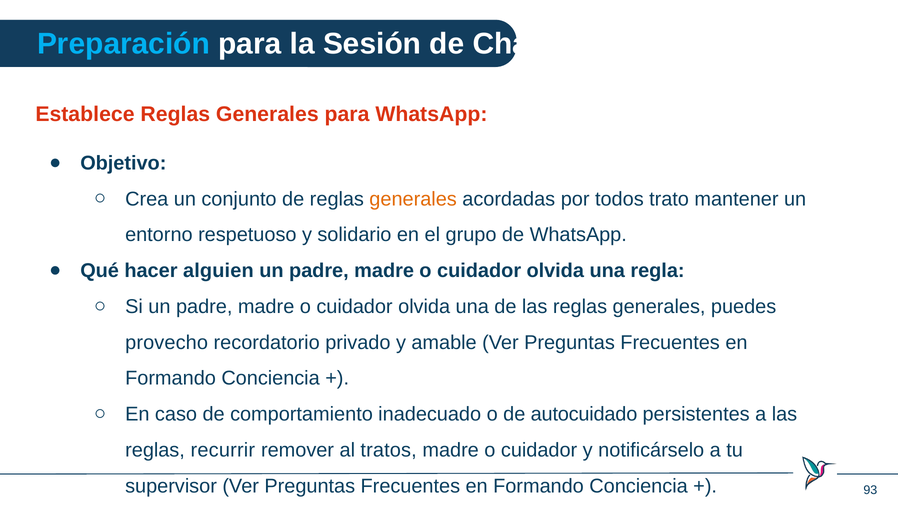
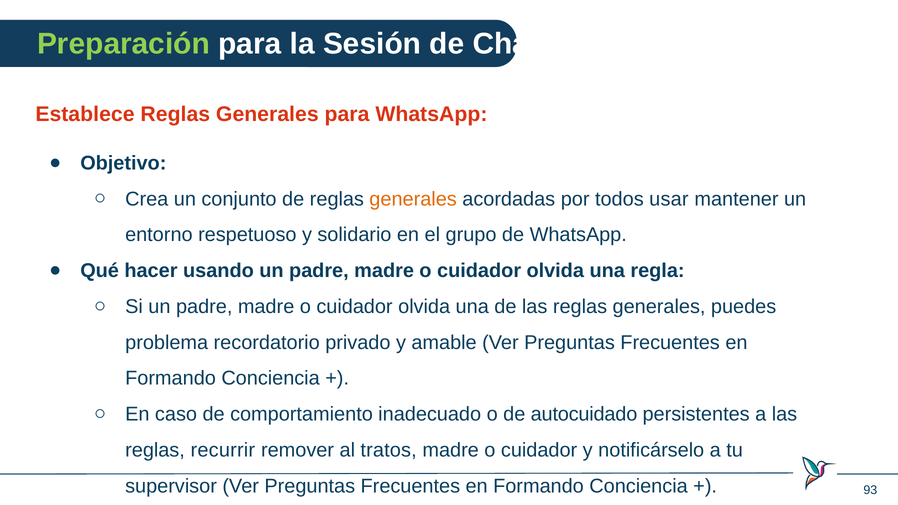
Preparación colour: light blue -> light green (123, 44)
trato: trato -> usar (669, 199)
alguien: alguien -> usando (218, 271)
provecho: provecho -> problema (167, 343)
